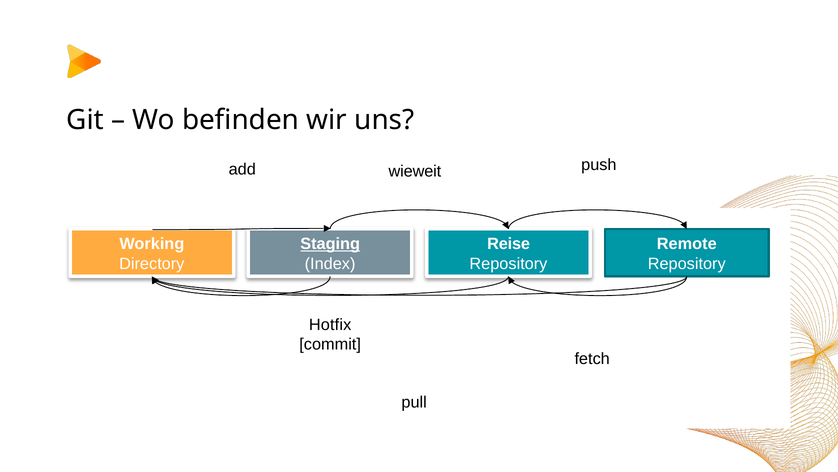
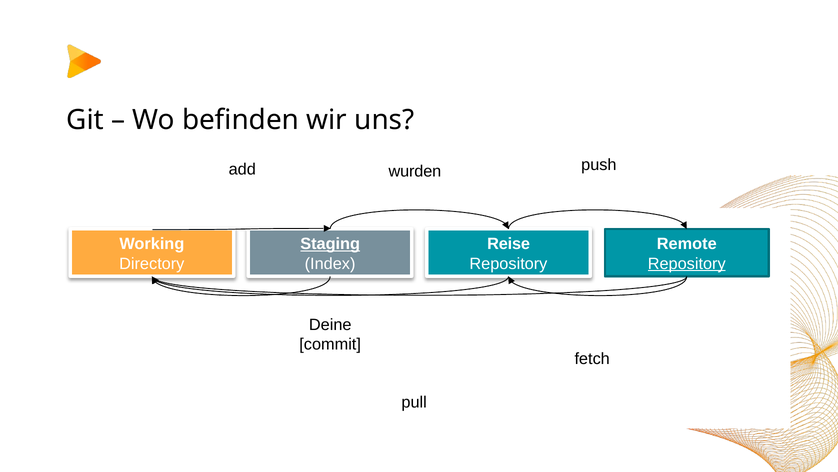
wieweit: wieweit -> wurden (415, 171)
Repository underline: none -> present (687, 263)
Hotfix: Hotfix -> Deine (330, 324)
